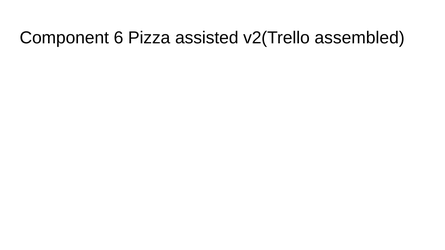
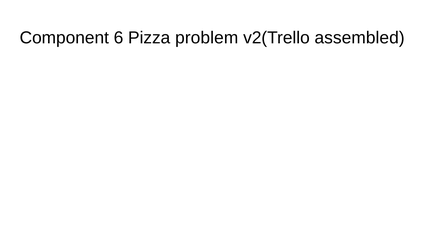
assisted: assisted -> problem (207, 38)
